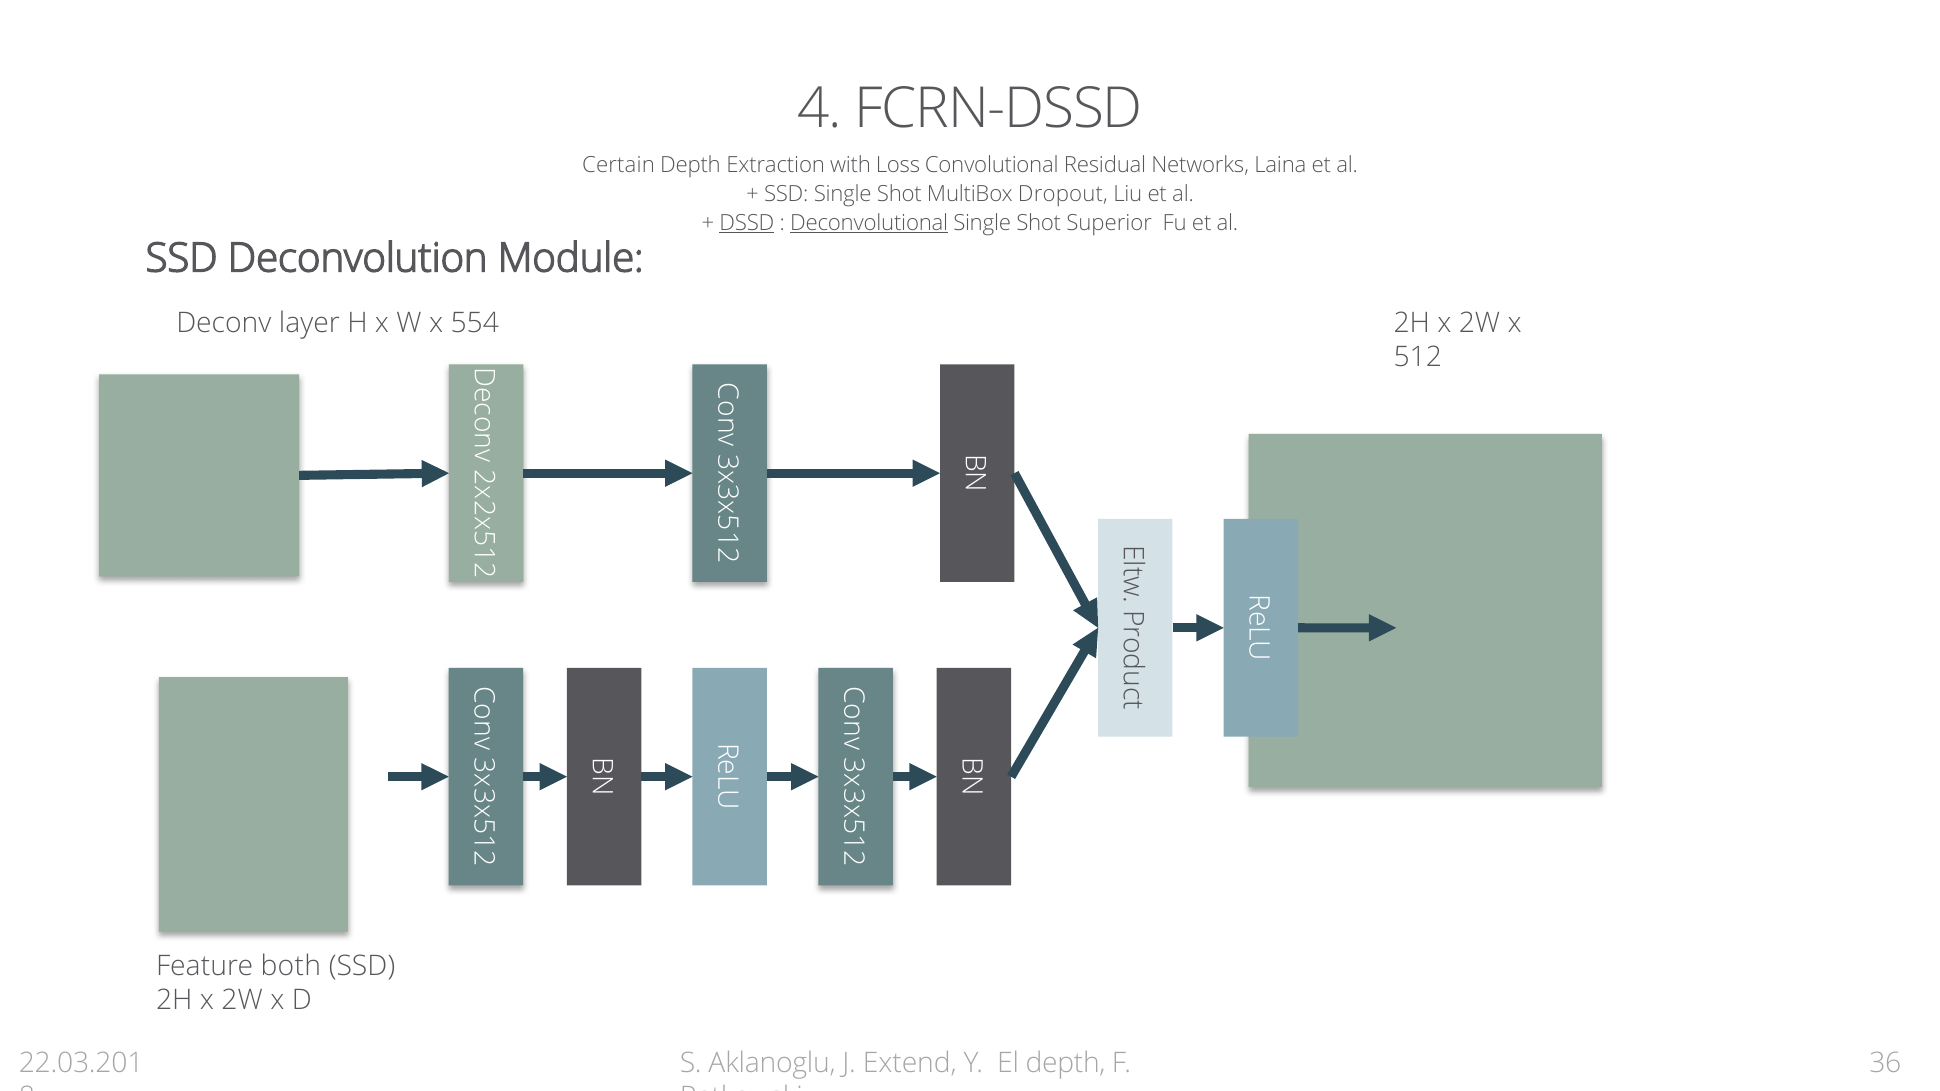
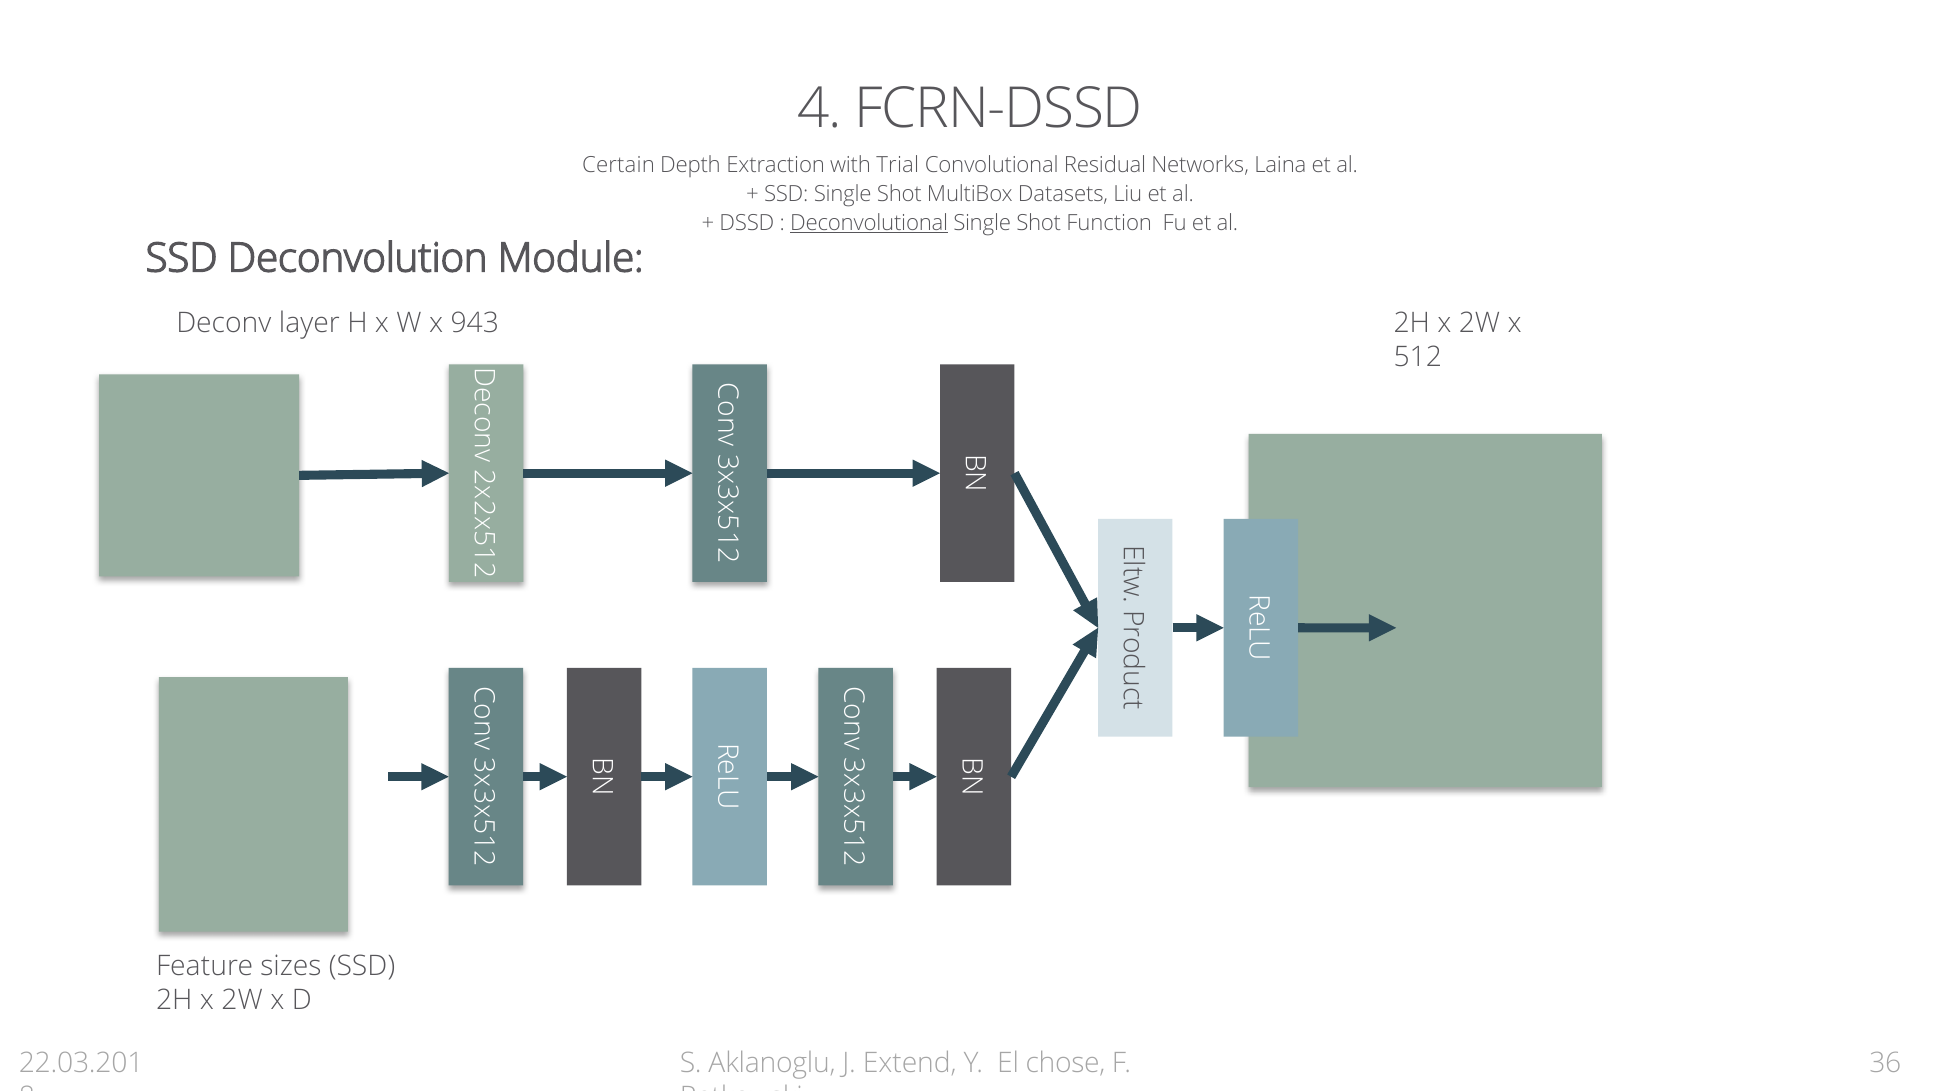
Loss: Loss -> Trial (898, 166)
Dropout: Dropout -> Datasets (1063, 194)
DSSD underline: present -> none (747, 223)
Superior: Superior -> Function (1109, 223)
554: 554 -> 943 (475, 323)
both: both -> sizes (291, 966)
El depth: depth -> chose (1066, 1063)
